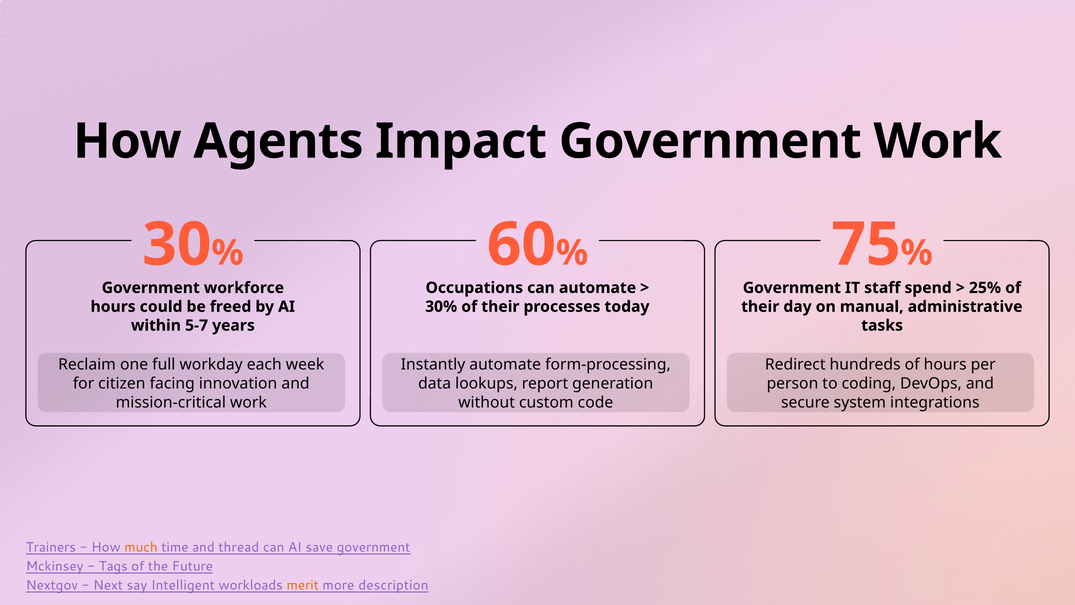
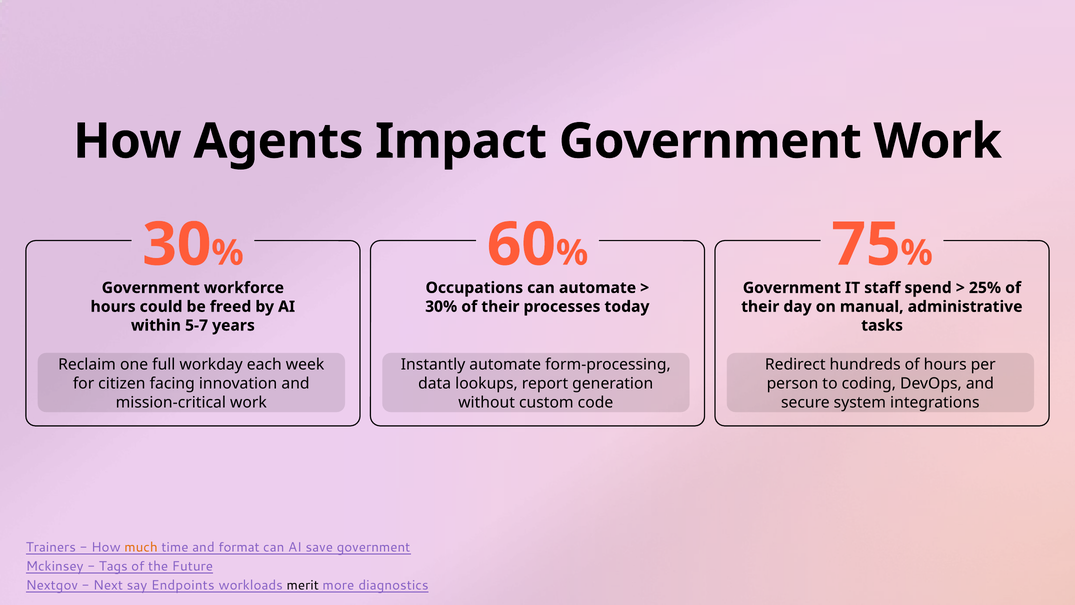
thread: thread -> format (239, 547)
Intelligent: Intelligent -> Endpoints (183, 585)
merit colour: orange -> black (303, 585)
description: description -> diagnostics (393, 585)
